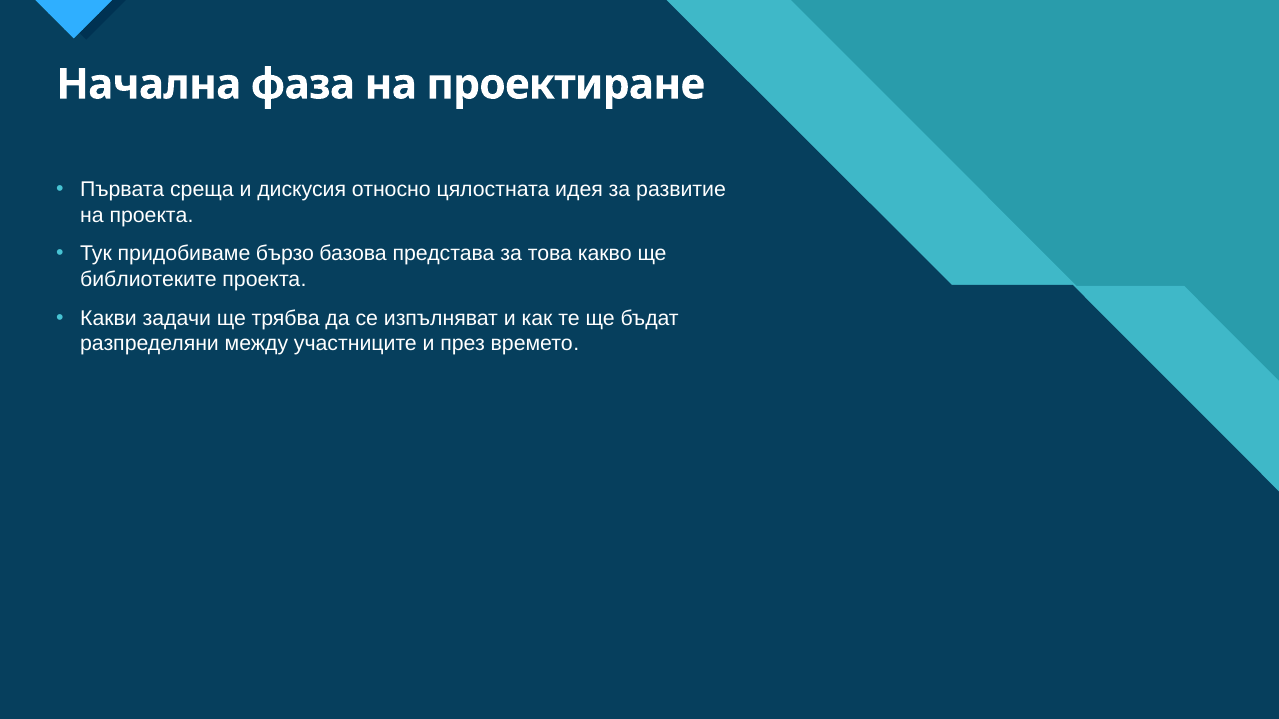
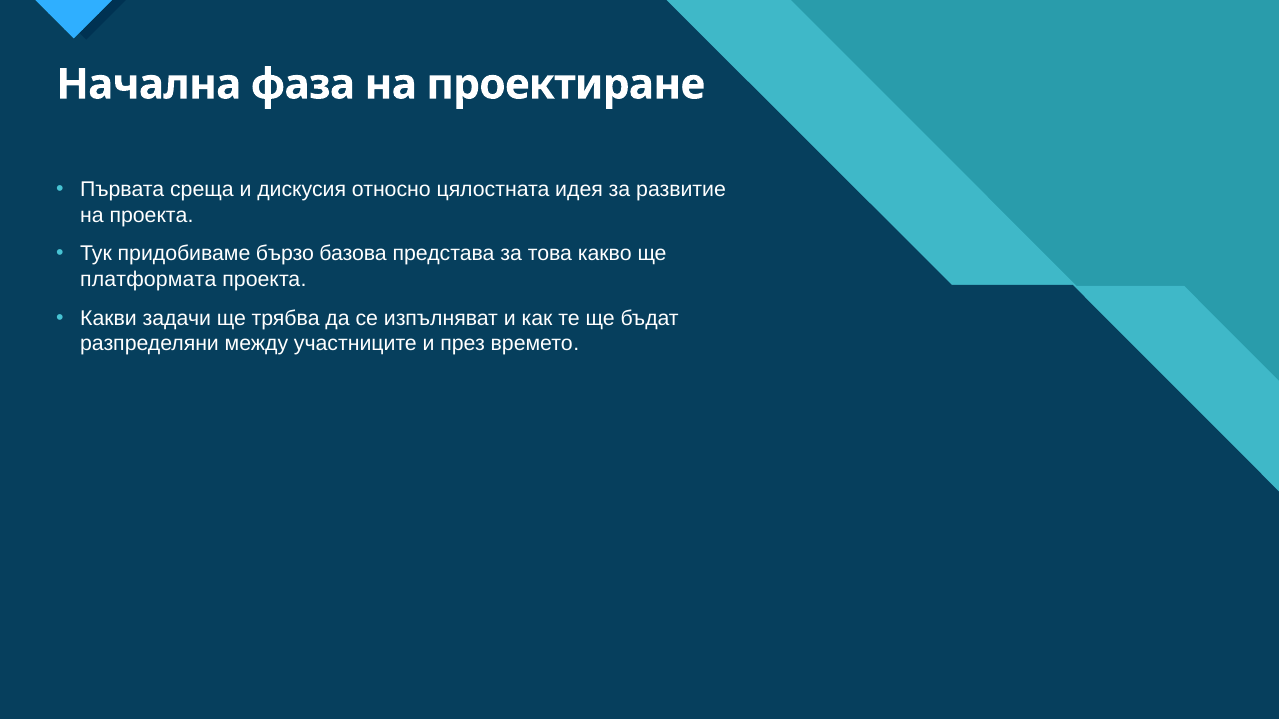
библиотеките: библиотеките -> платформата (148, 280)
